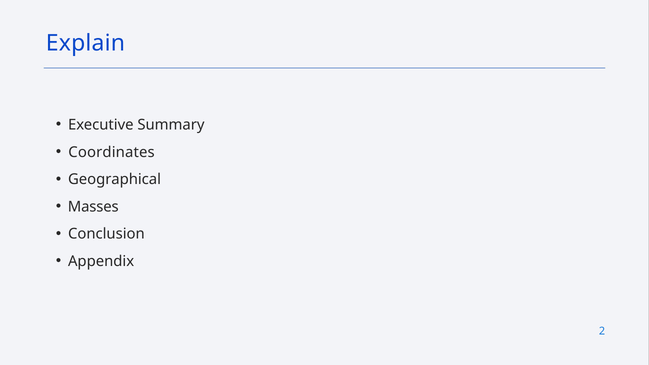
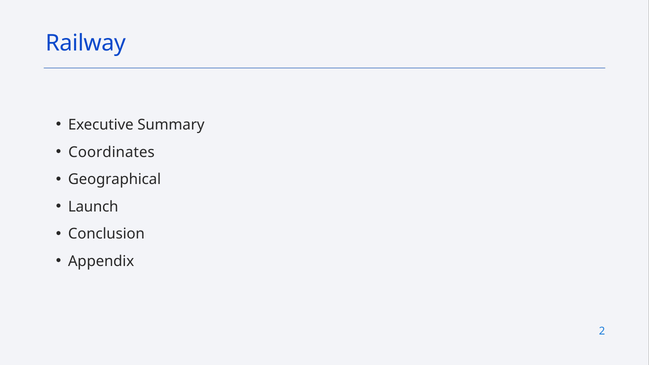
Explain: Explain -> Railway (86, 43)
Masses: Masses -> Launch (93, 207)
